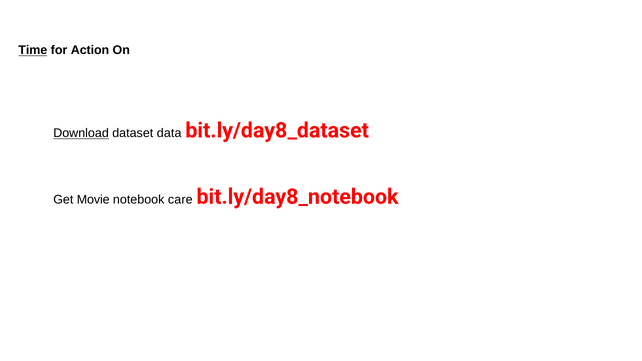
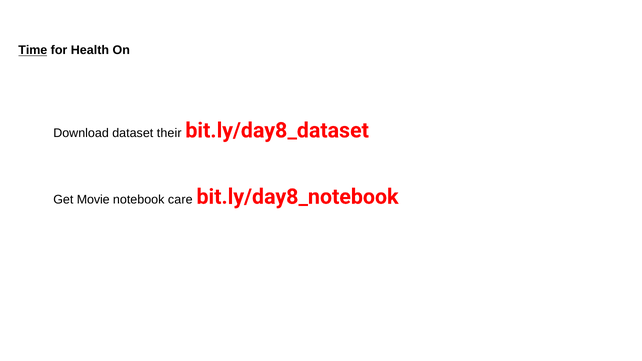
Action: Action -> Health (90, 50)
Download underline: present -> none (81, 133)
data: data -> their (169, 133)
